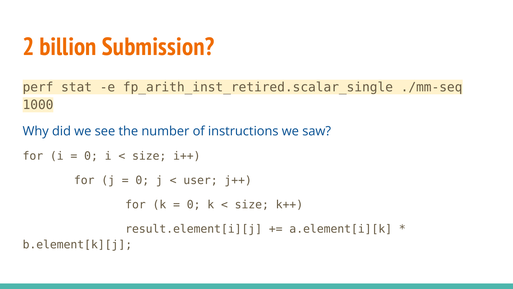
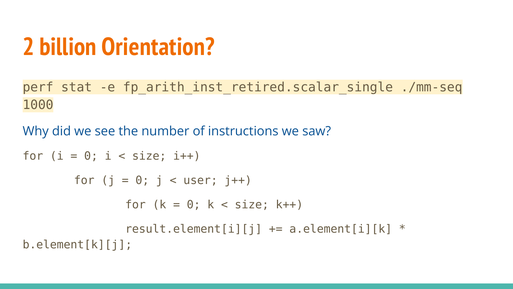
Submission: Submission -> Orientation (158, 47)
